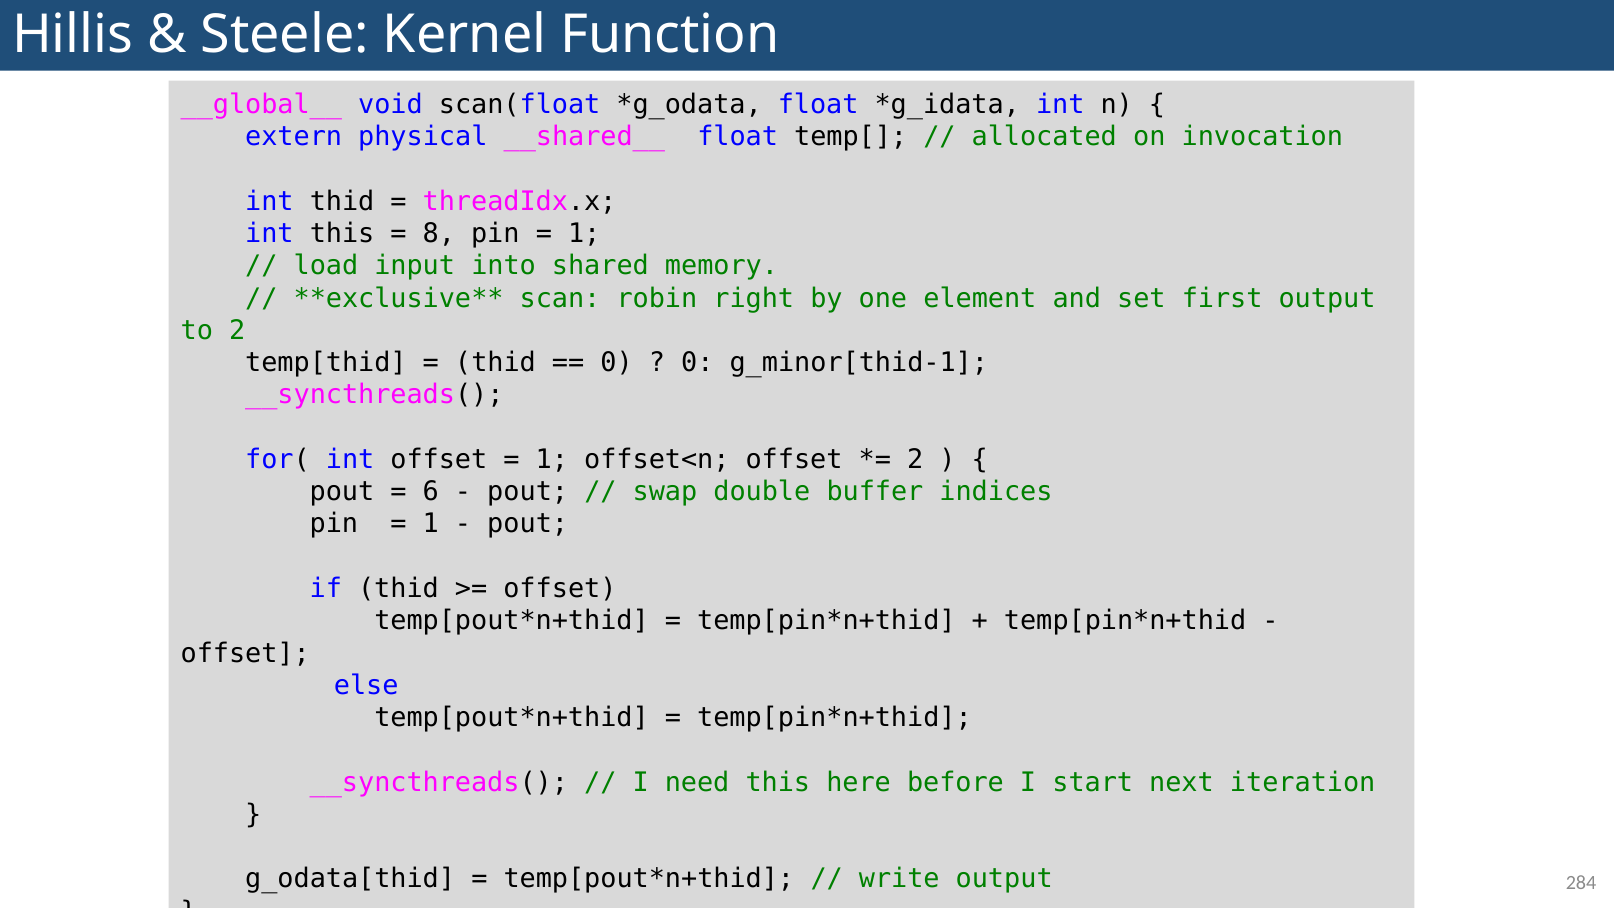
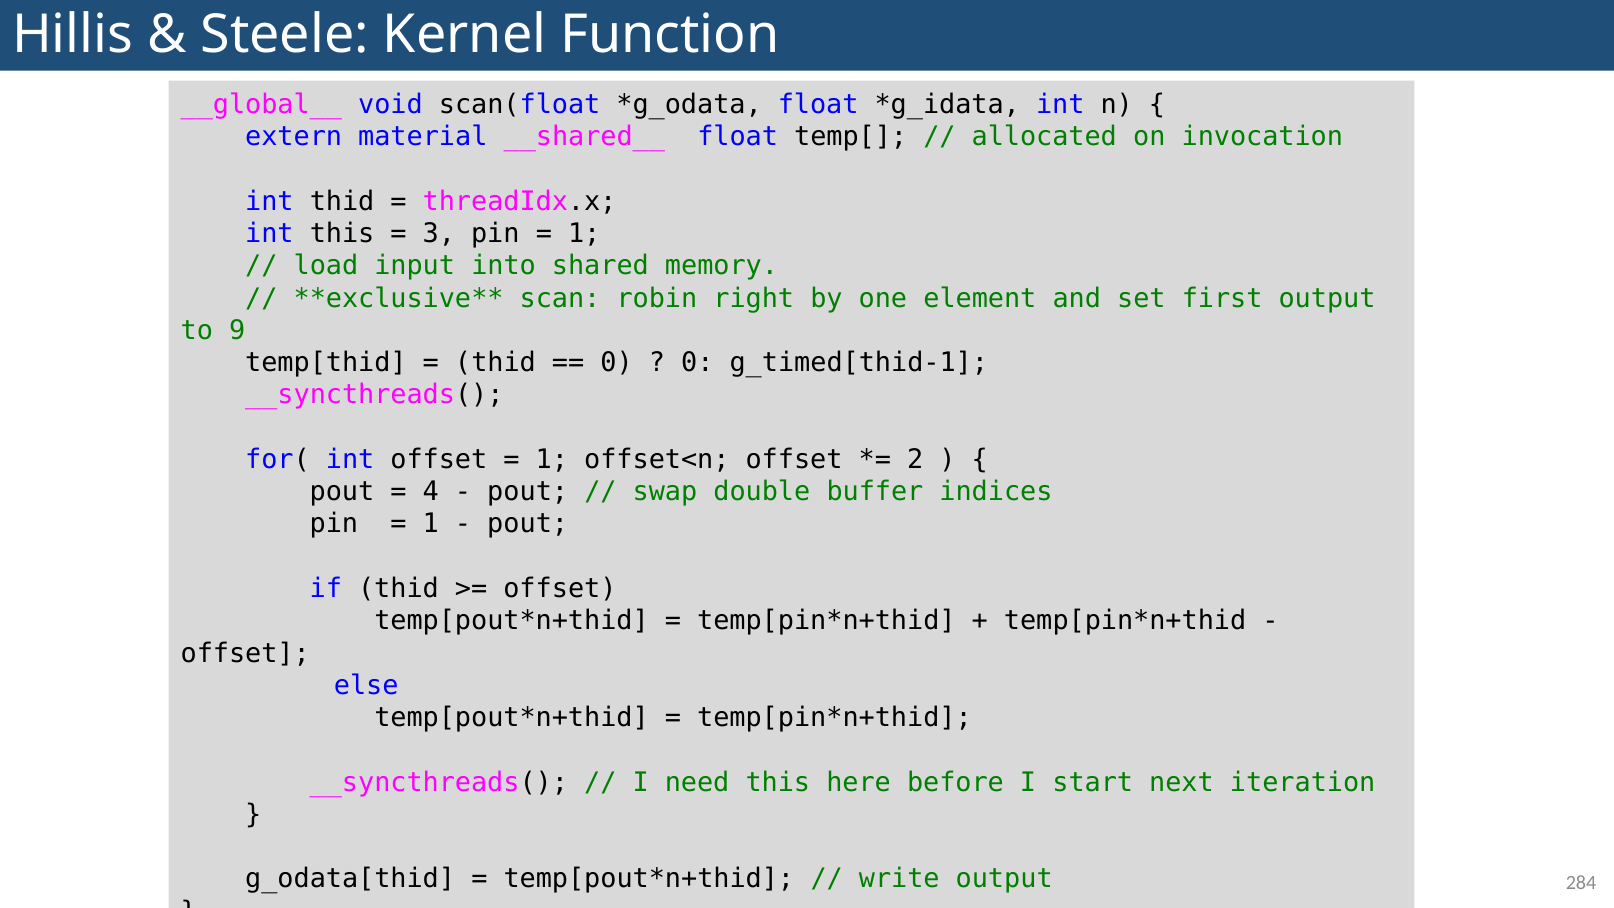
physical: physical -> material (423, 137)
8: 8 -> 3 (439, 234)
to 2: 2 -> 9 (237, 330)
g_minor[thid-1: g_minor[thid-1 -> g_timed[thid-1 (859, 363)
6: 6 -> 4 (431, 492)
